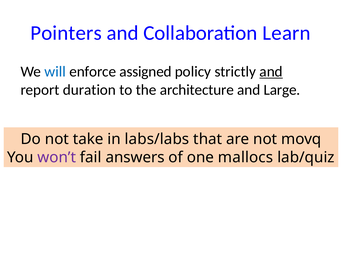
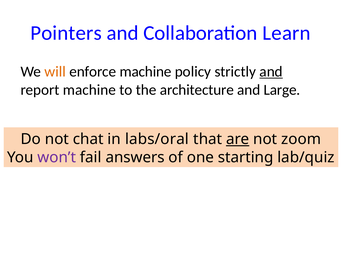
will colour: blue -> orange (55, 72)
enforce assigned: assigned -> machine (146, 72)
report duration: duration -> machine (89, 90)
take: take -> chat (88, 139)
labs/labs: labs/labs -> labs/oral (157, 139)
are underline: none -> present (238, 139)
movq: movq -> zoom (301, 139)
mallocs: mallocs -> starting (246, 158)
